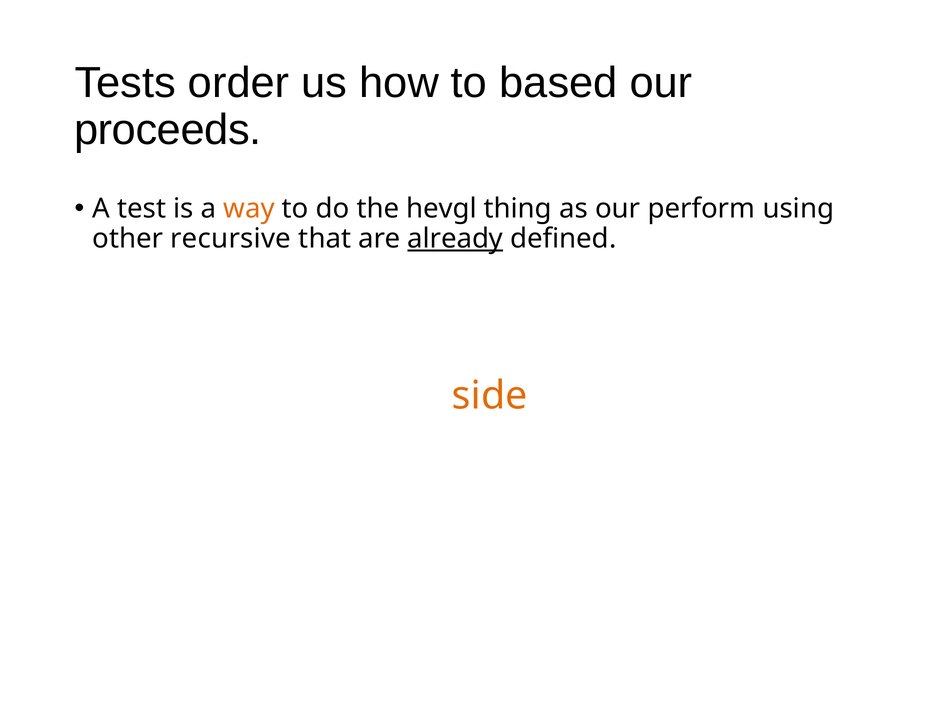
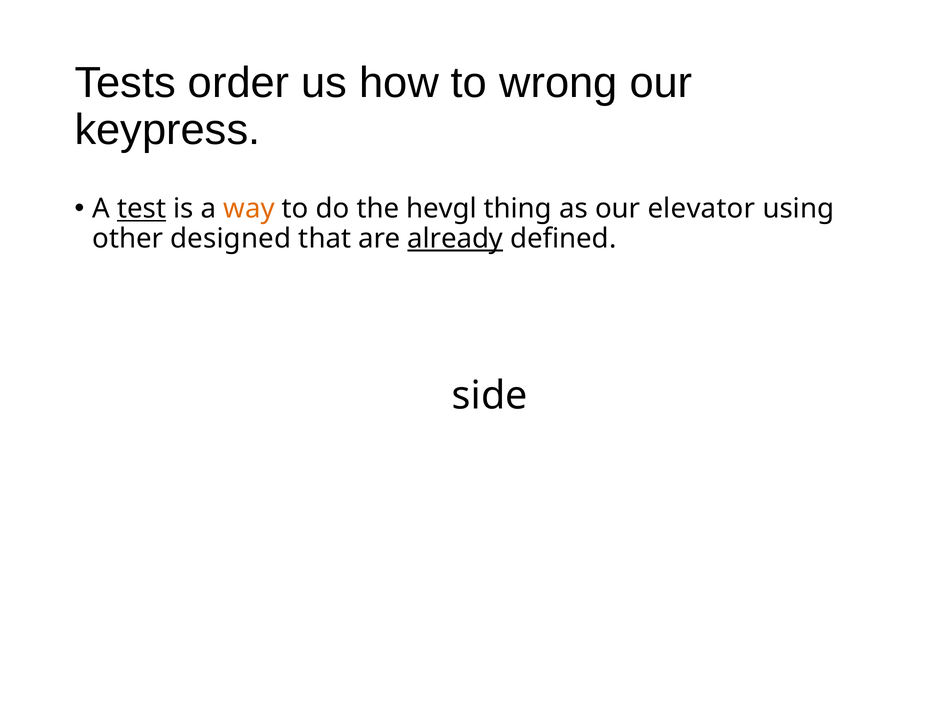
based: based -> wrong (558, 83)
proceeds: proceeds -> keypress (168, 130)
test underline: none -> present (142, 209)
perform: perform -> elevator (701, 209)
recursive: recursive -> designed (231, 239)
side colour: orange -> black (490, 396)
